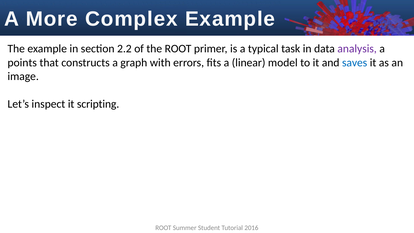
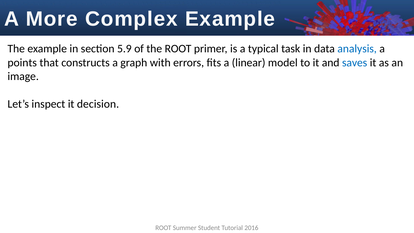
2.2: 2.2 -> 5.9 (124, 49)
analysis colour: purple -> blue (357, 49)
scripting: scripting -> decision (98, 104)
